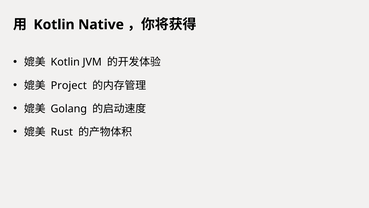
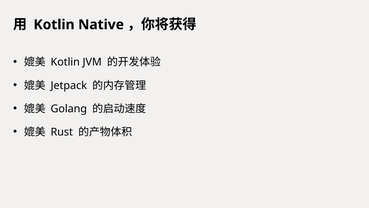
Project: Project -> Jetpack (69, 85)
